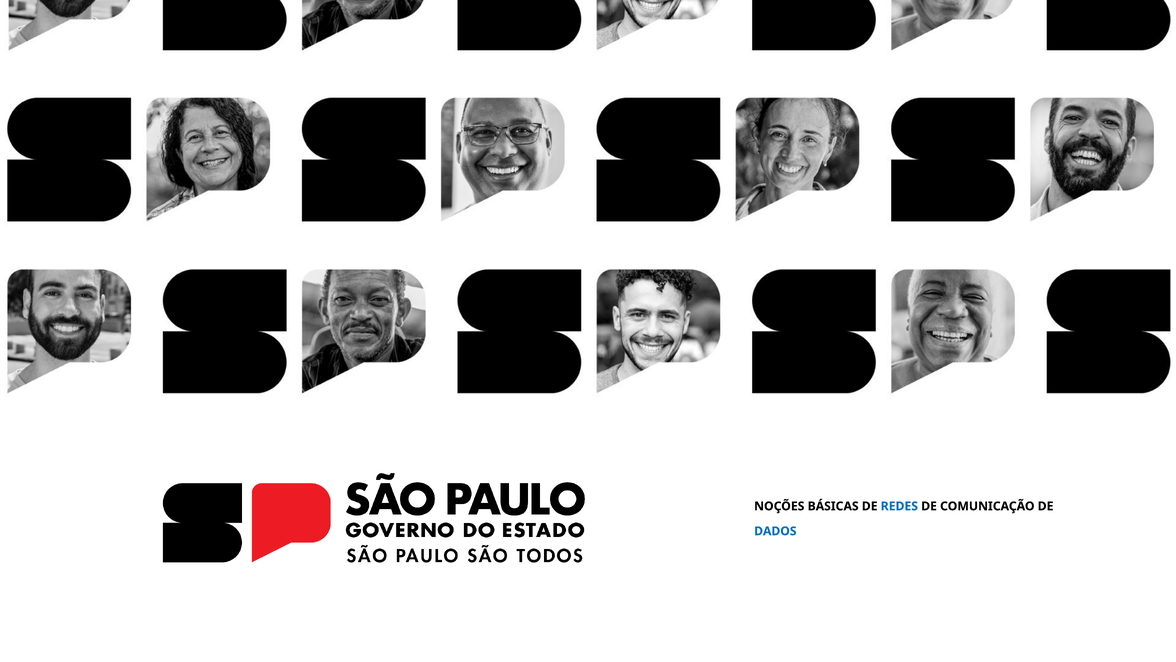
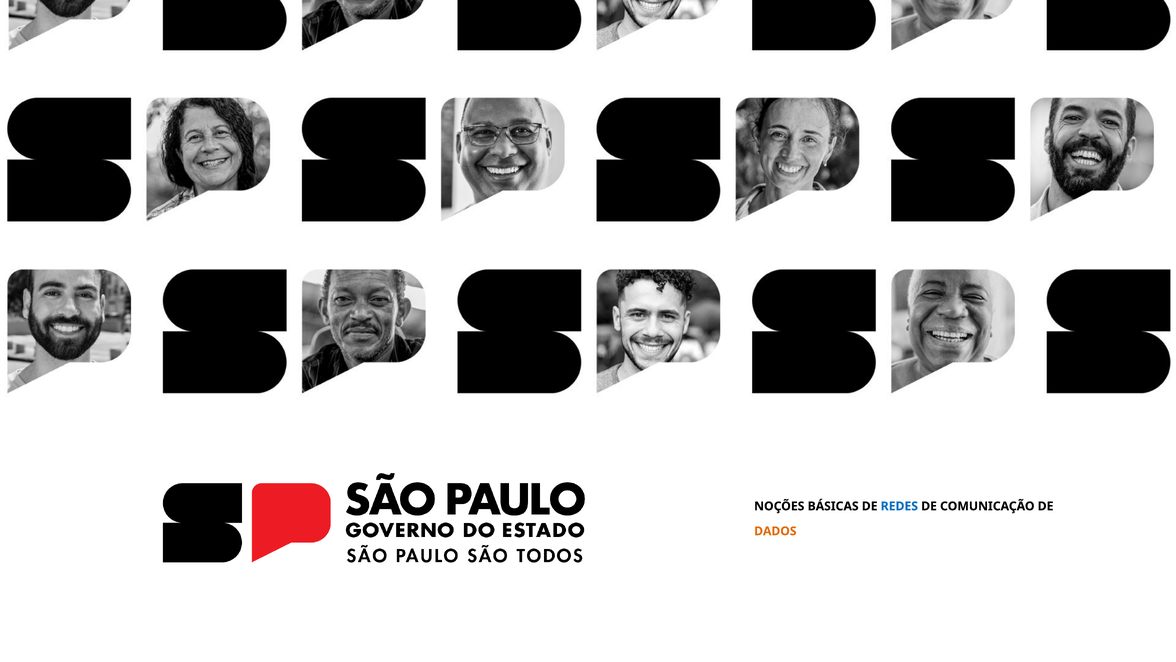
DADOS colour: blue -> orange (775, 531)
